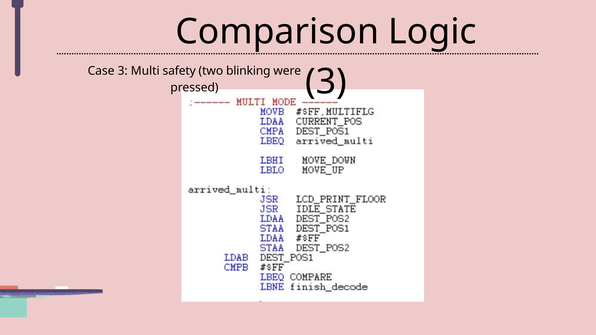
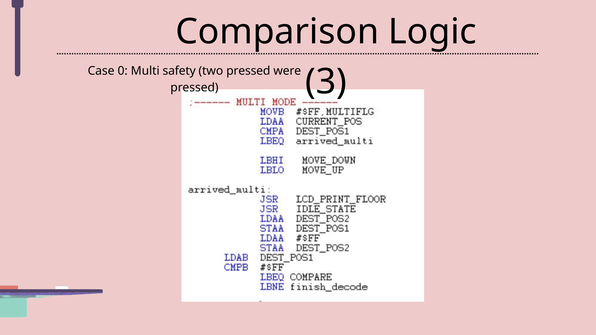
Case 3: 3 -> 0 (123, 71)
two blinking: blinking -> pressed (248, 71)
